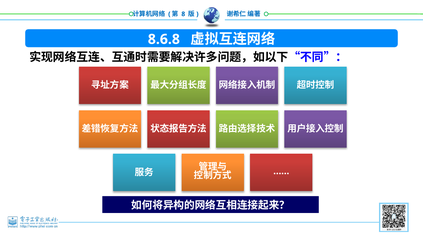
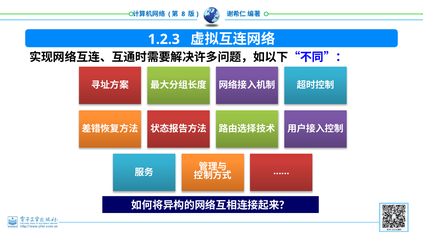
8.6.8: 8.6.8 -> 1.2.3 (164, 39)
